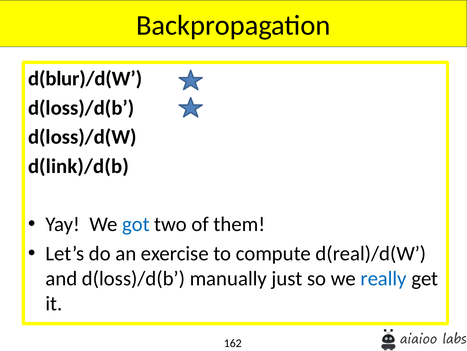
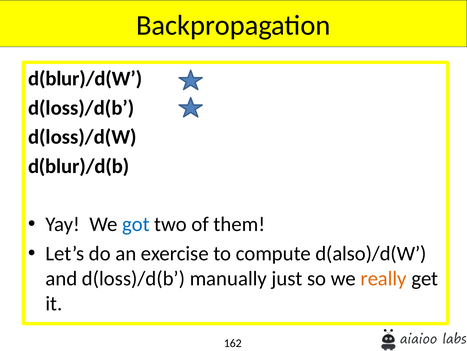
d(link)/d(b: d(link)/d(b -> d(blur)/d(b (79, 166)
d(real)/d(W: d(real)/d(W -> d(also)/d(W (371, 253)
really colour: blue -> orange (384, 278)
